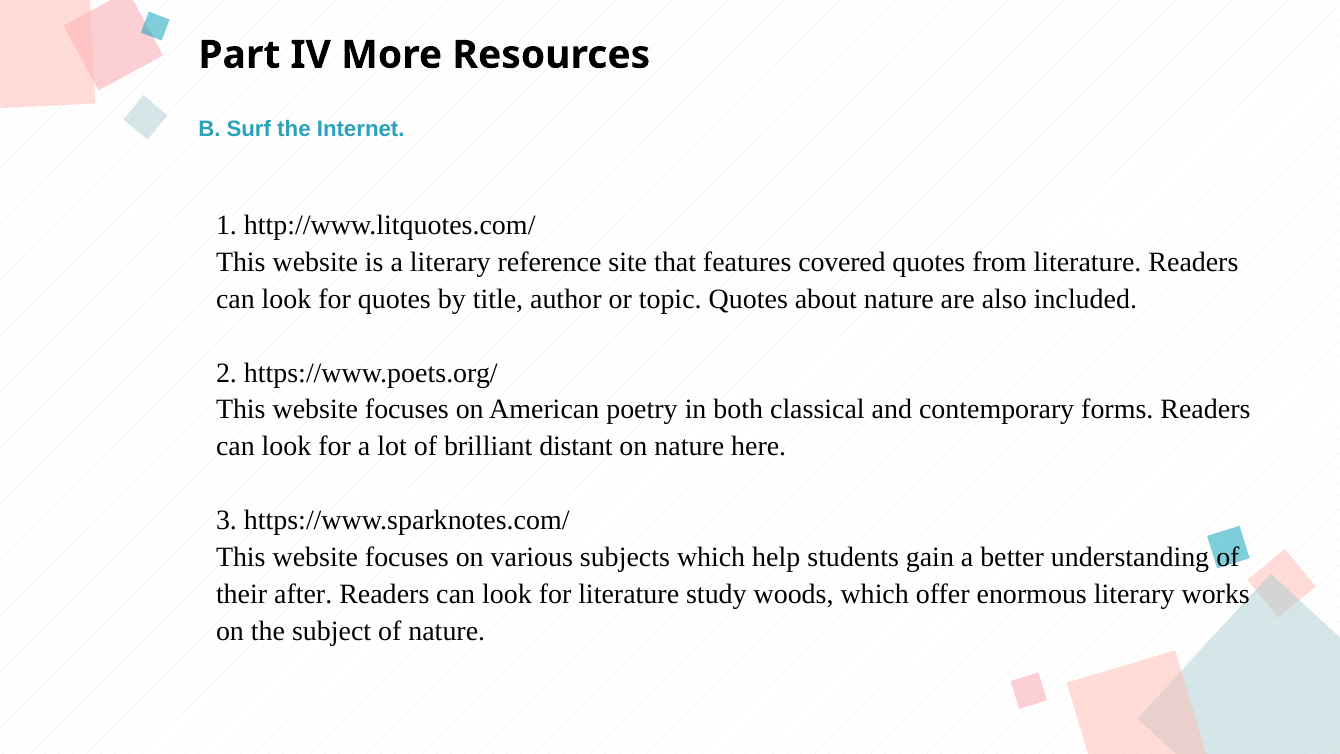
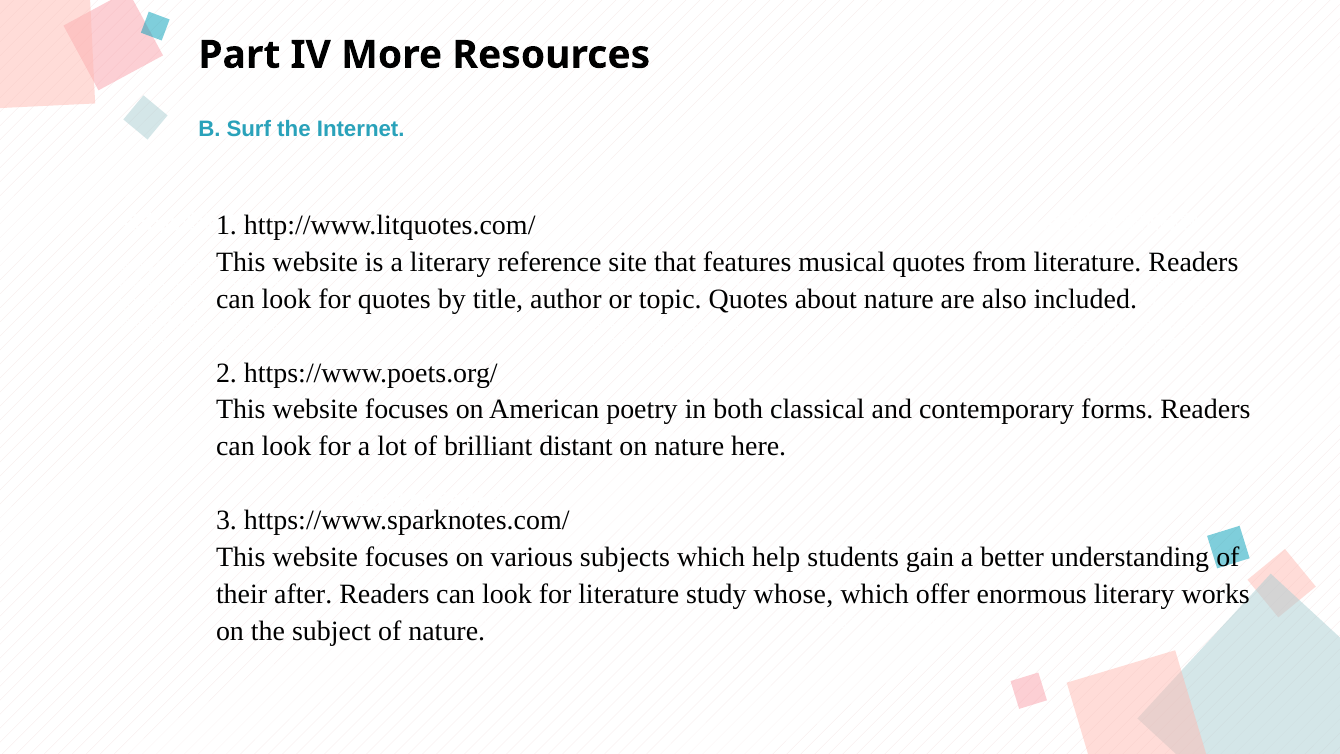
covered: covered -> musical (842, 262)
woods: woods -> whose (793, 594)
